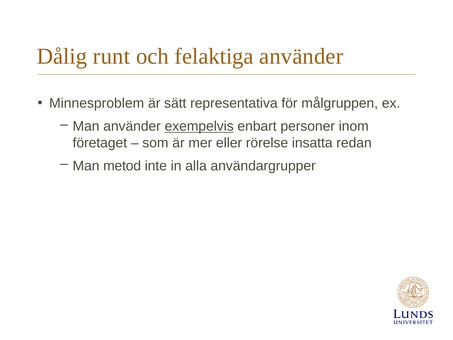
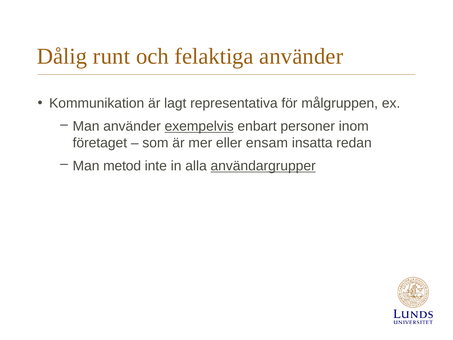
Minnesproblem: Minnesproblem -> Kommunikation (97, 103)
sätt: sätt -> lagt (175, 103)
rörelse: rörelse -> ensam (267, 143)
användargrupper underline: none -> present (263, 166)
